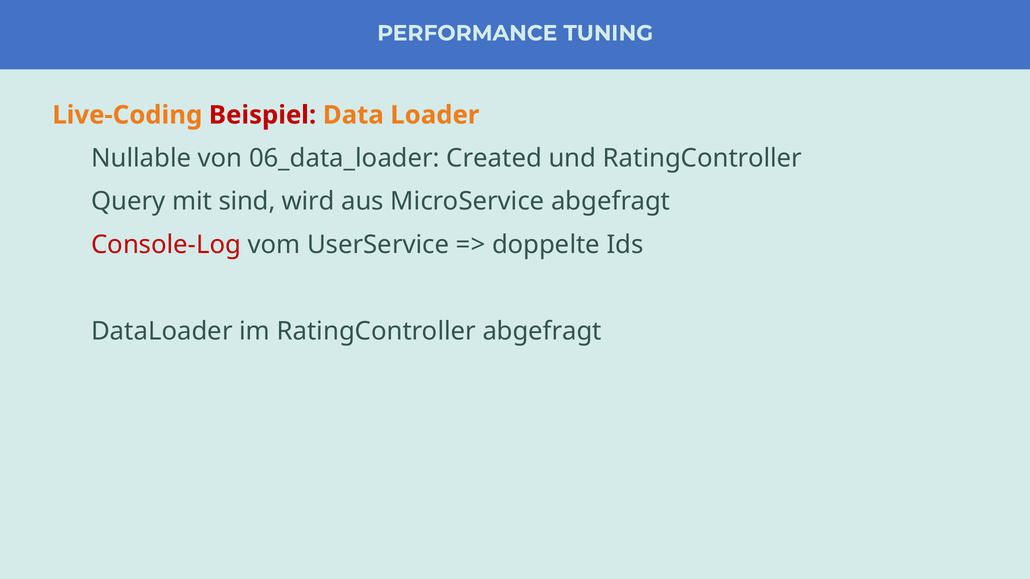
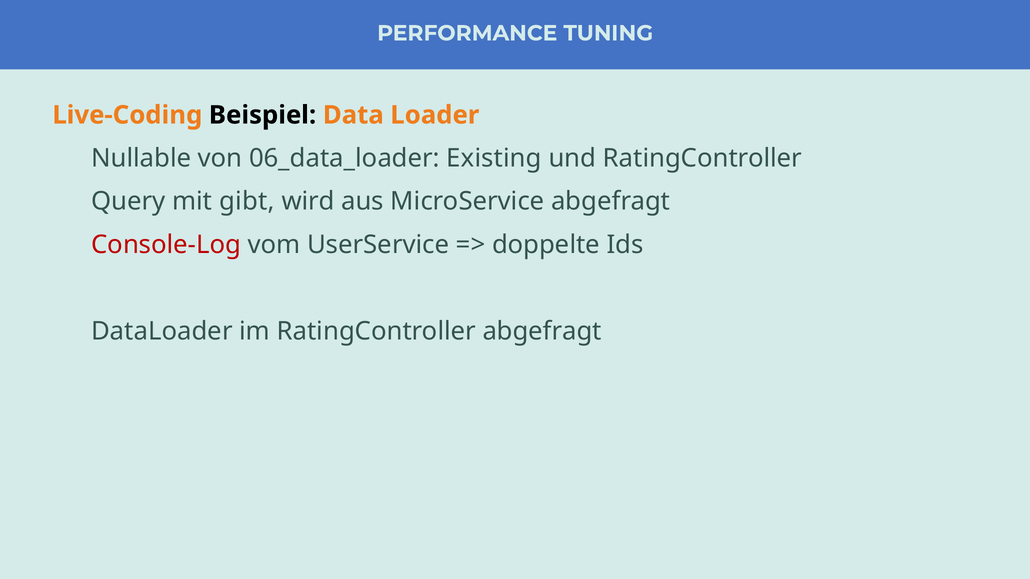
Beispiel colour: red -> black (263, 115)
Created: Created -> Existing (494, 158)
sind: sind -> gibt (247, 202)
